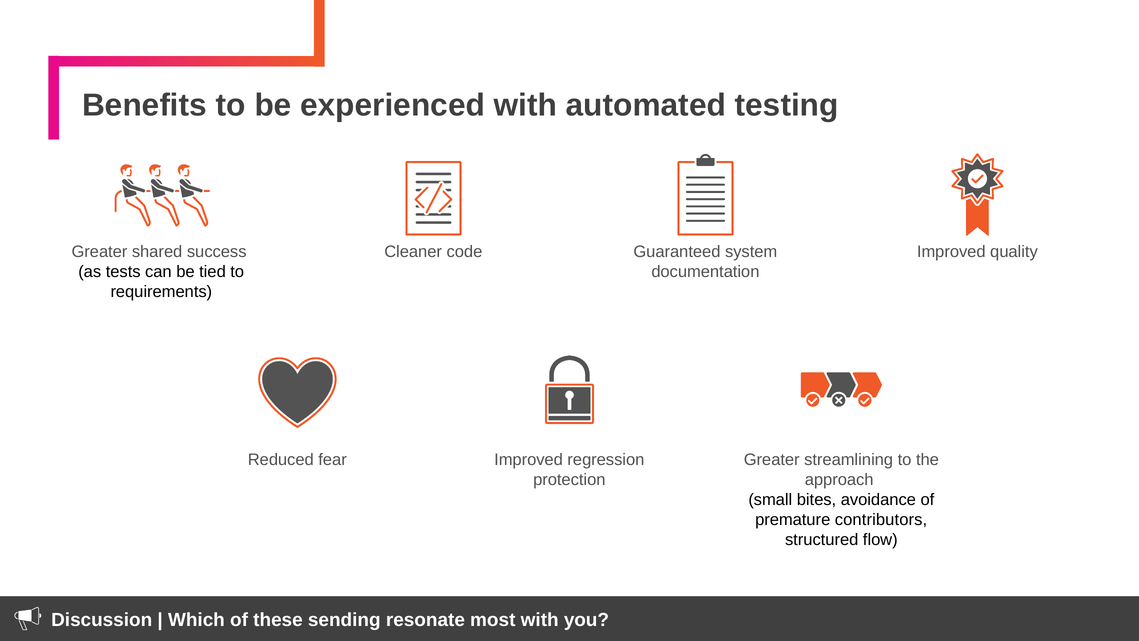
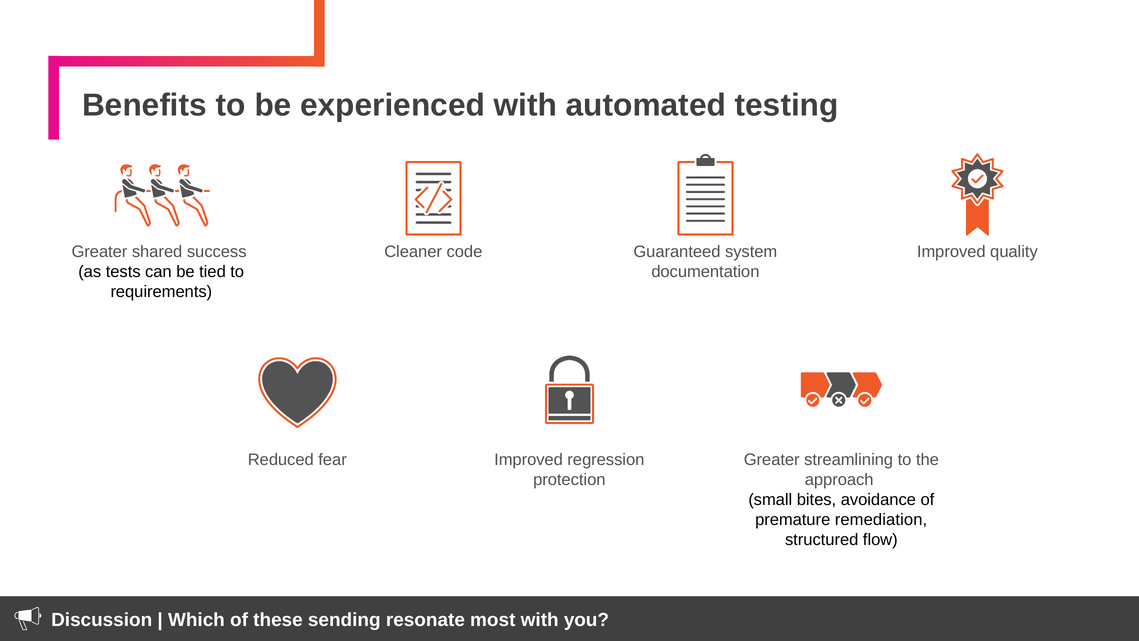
contributors: contributors -> remediation (881, 519)
